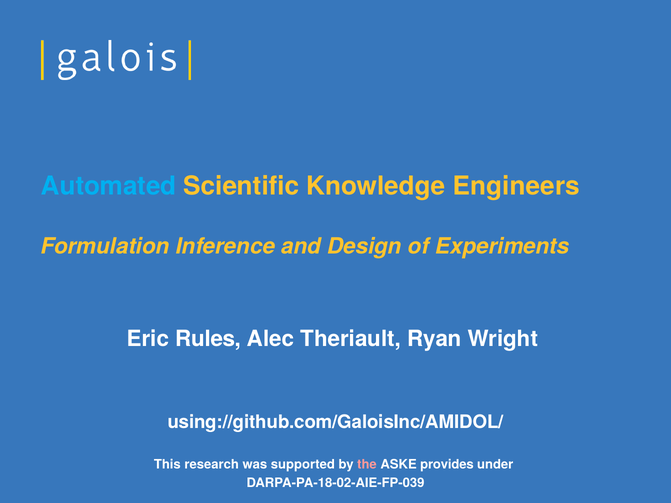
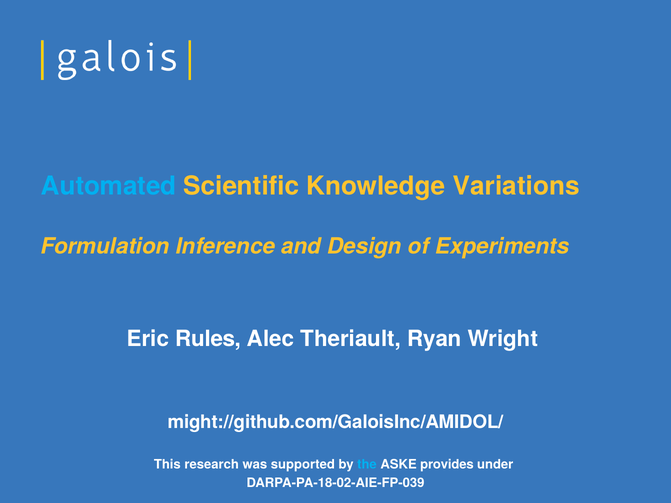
Engineers: Engineers -> Variations (516, 186)
using://github.com/GaloisInc/AMIDOL/: using://github.com/GaloisInc/AMIDOL/ -> might://github.com/GaloisInc/AMIDOL/ (336, 422)
the colour: pink -> light blue (367, 465)
